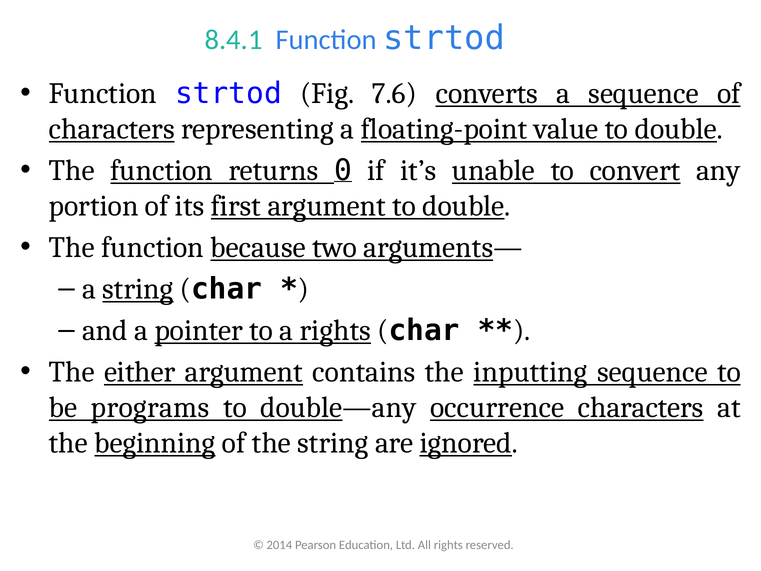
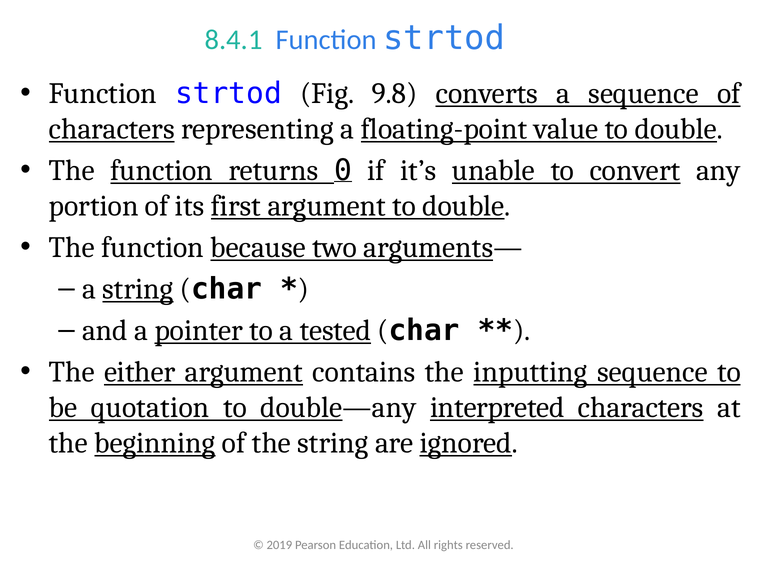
7.6: 7.6 -> 9.8 (394, 93)
a rights: rights -> tested (335, 330)
programs: programs -> quotation (150, 407)
occurrence: occurrence -> interpreted (497, 407)
2014: 2014 -> 2019 (279, 545)
